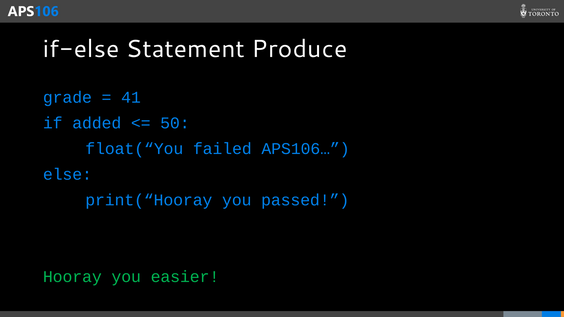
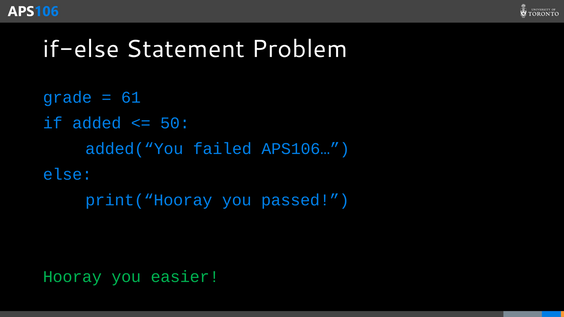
Produce: Produce -> Problem (300, 49)
41: 41 -> 61 (131, 98)
float(“You: float(“You -> added(“You (134, 149)
